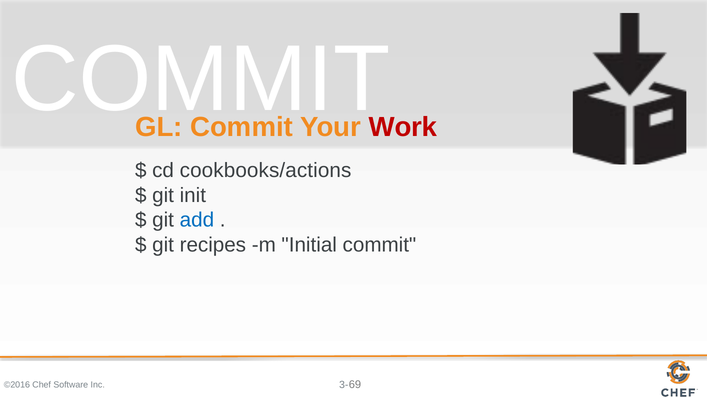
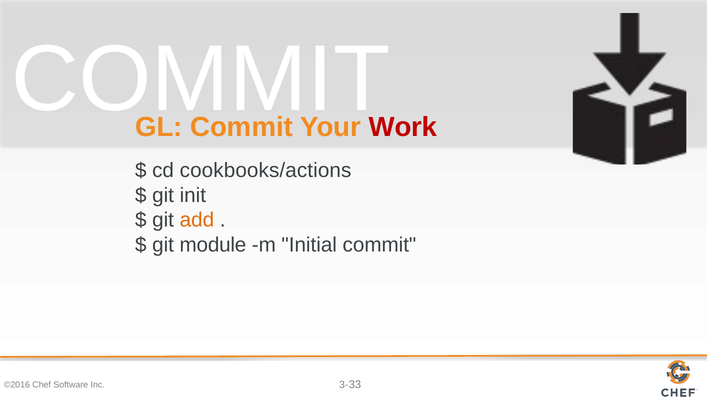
add colour: blue -> orange (197, 220)
recipes: recipes -> module (213, 245)
69: 69 -> 33 (355, 384)
